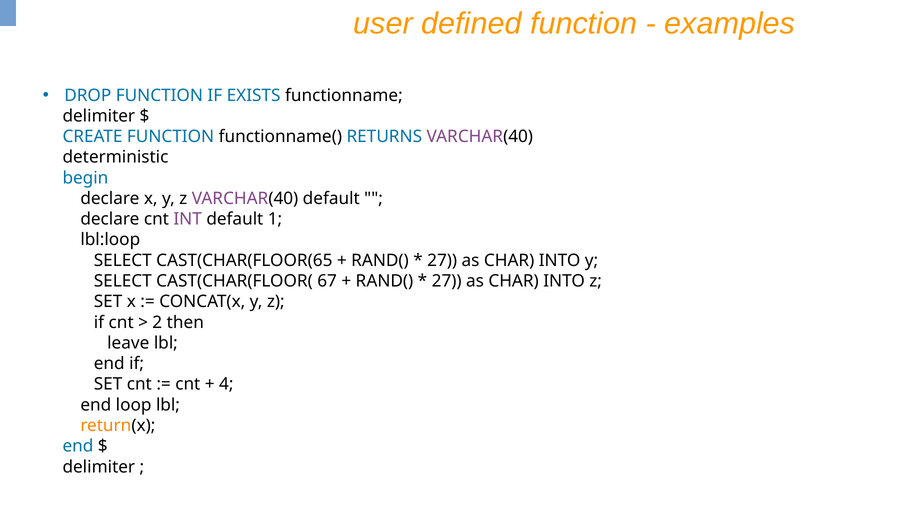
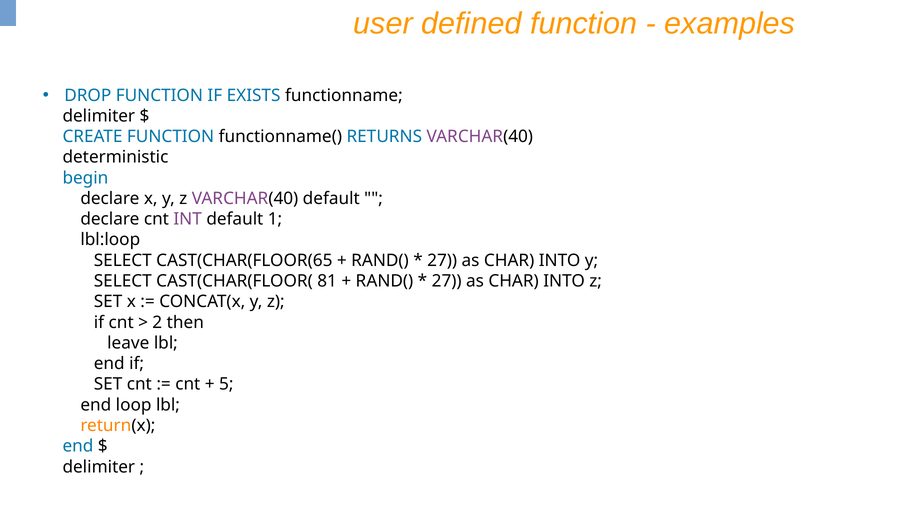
67: 67 -> 81 (327, 281)
4: 4 -> 5 (226, 384)
